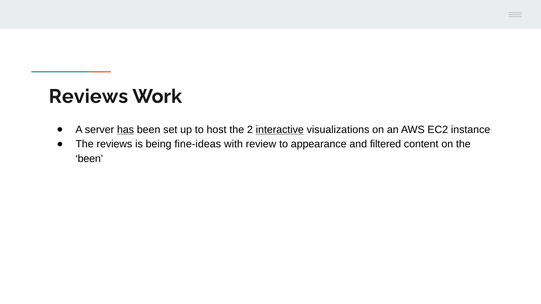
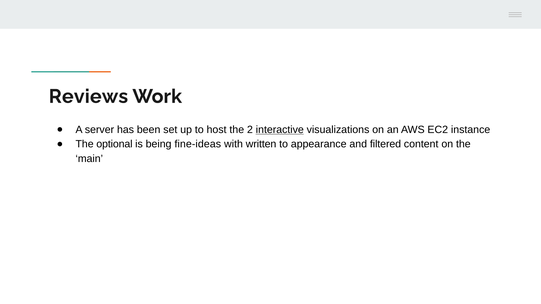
has underline: present -> none (125, 130)
The reviews: reviews -> optional (114, 144)
review: review -> written (261, 144)
been: been -> main (89, 159)
